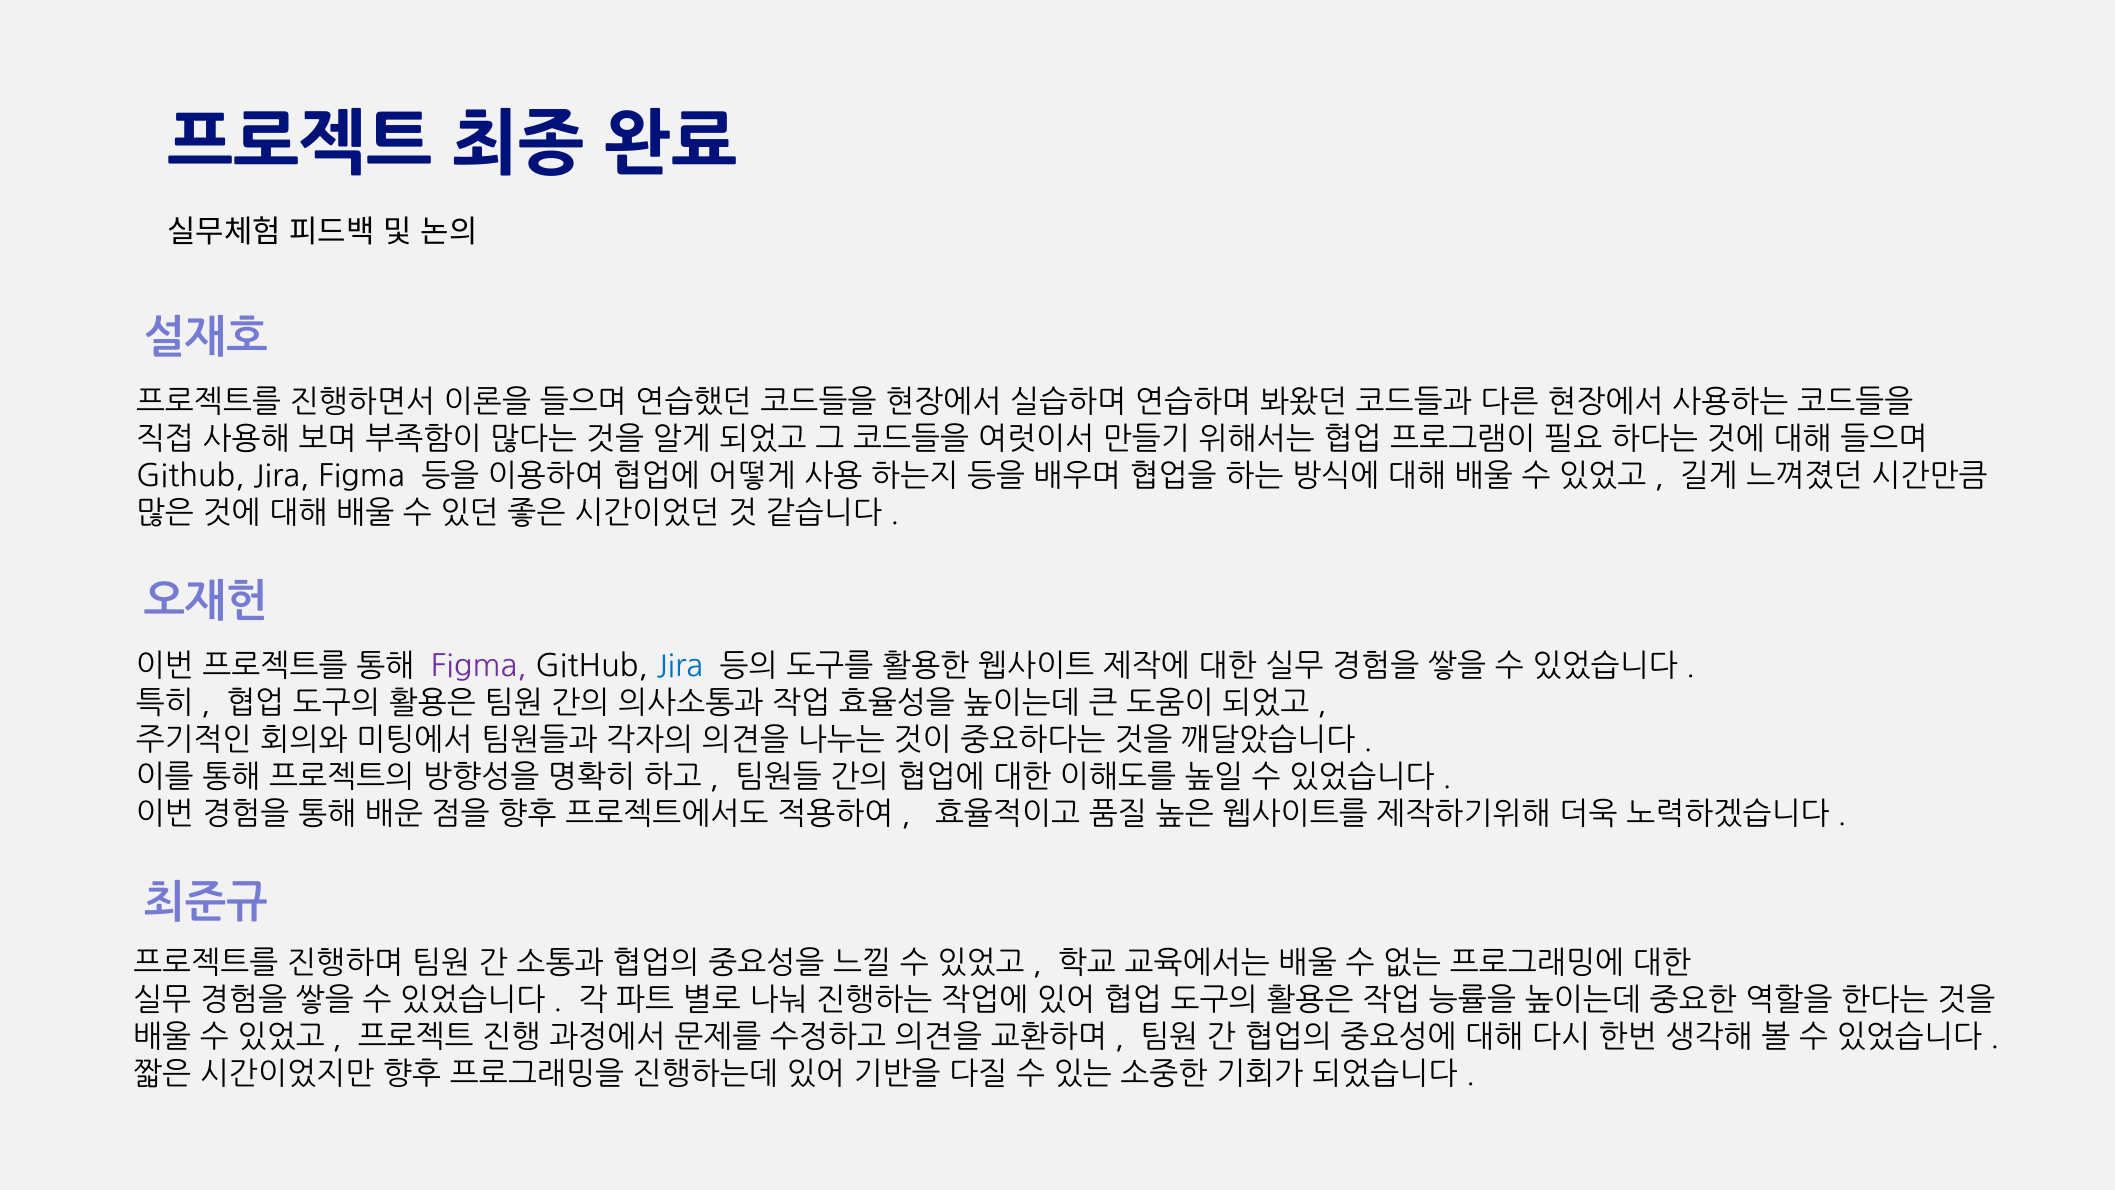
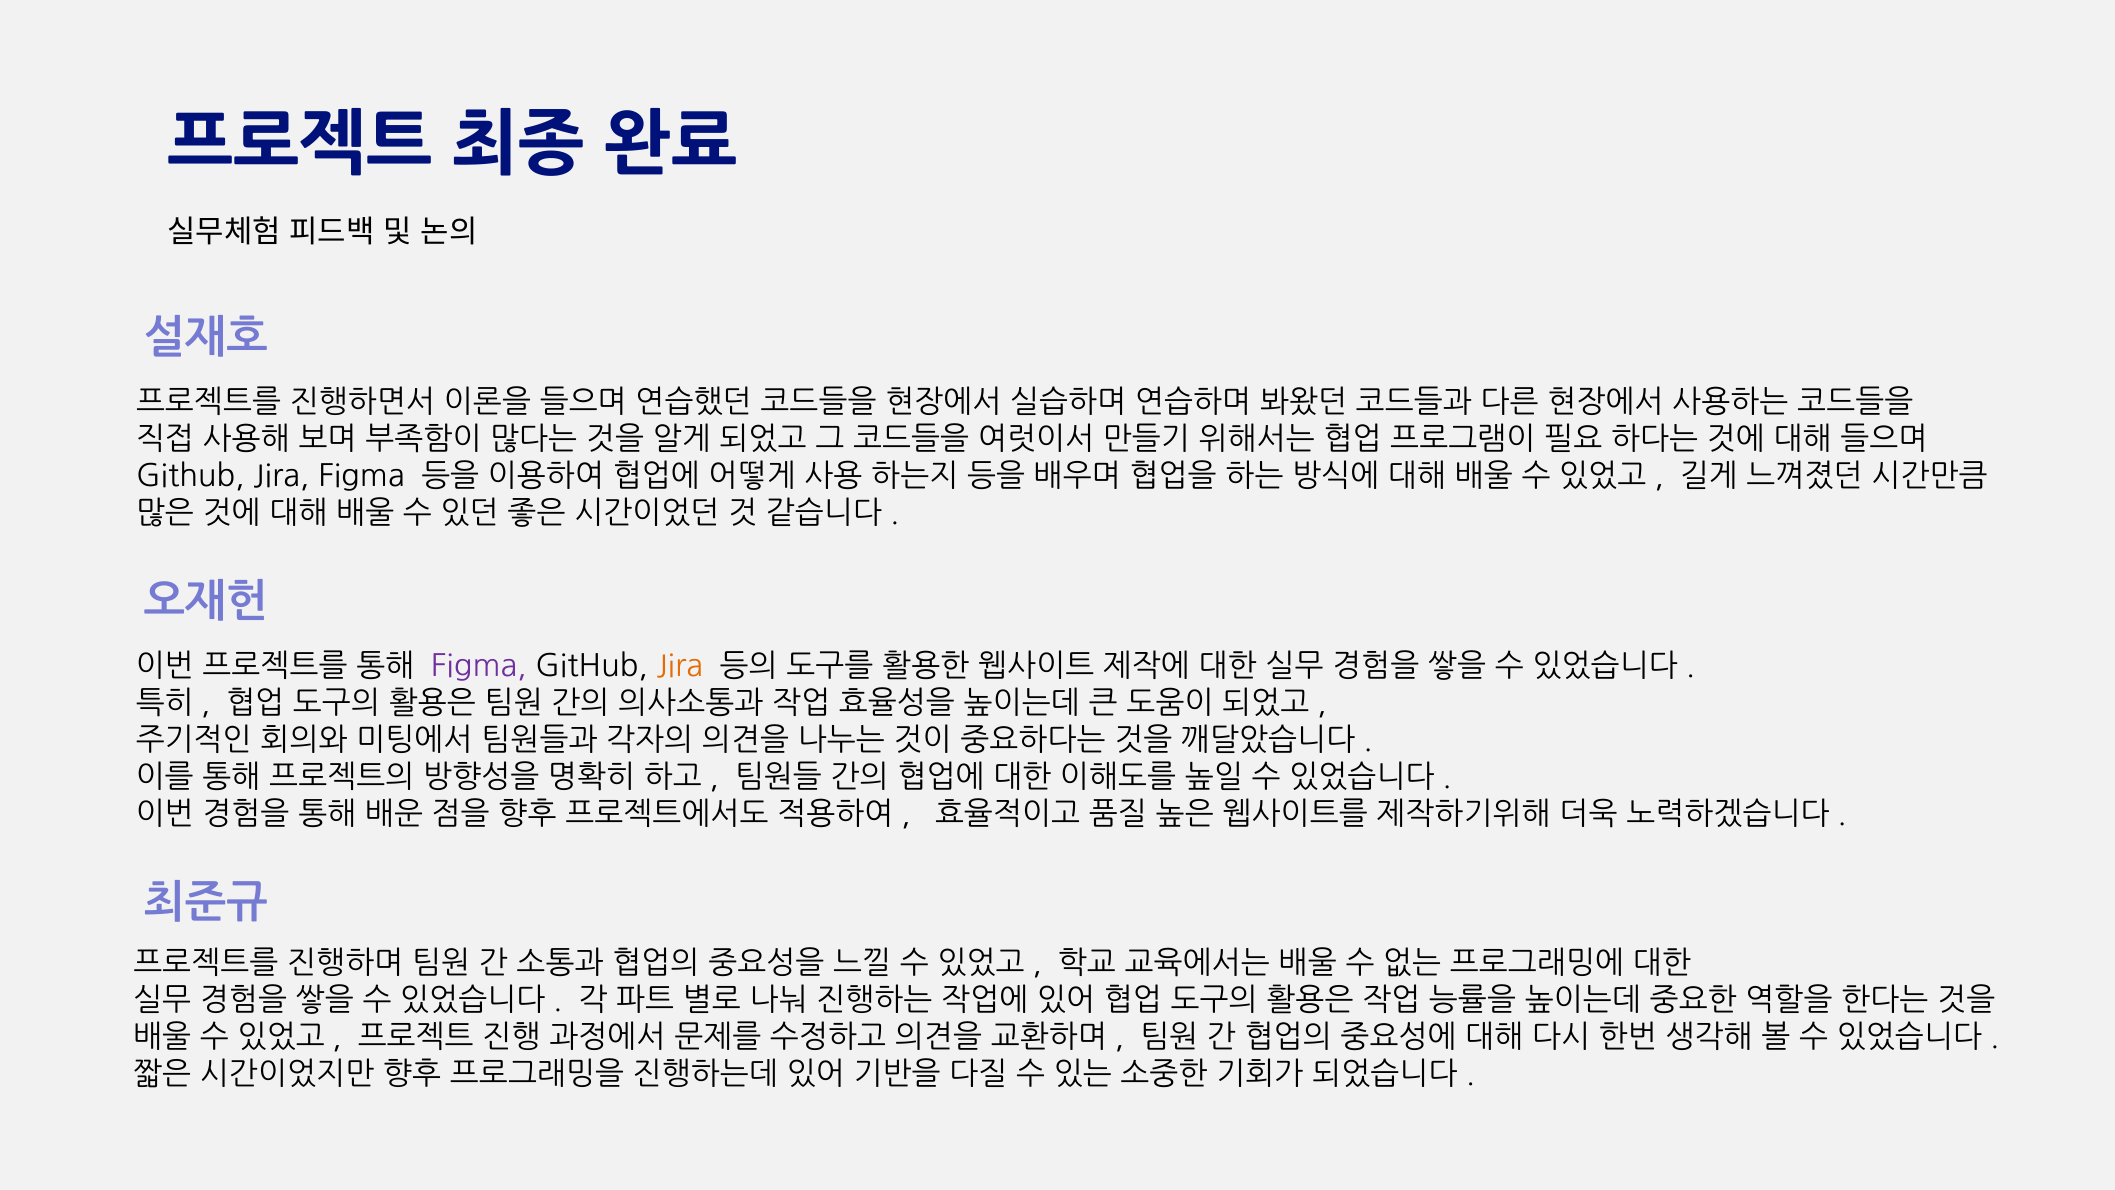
Jira colour: blue -> orange (680, 666)
